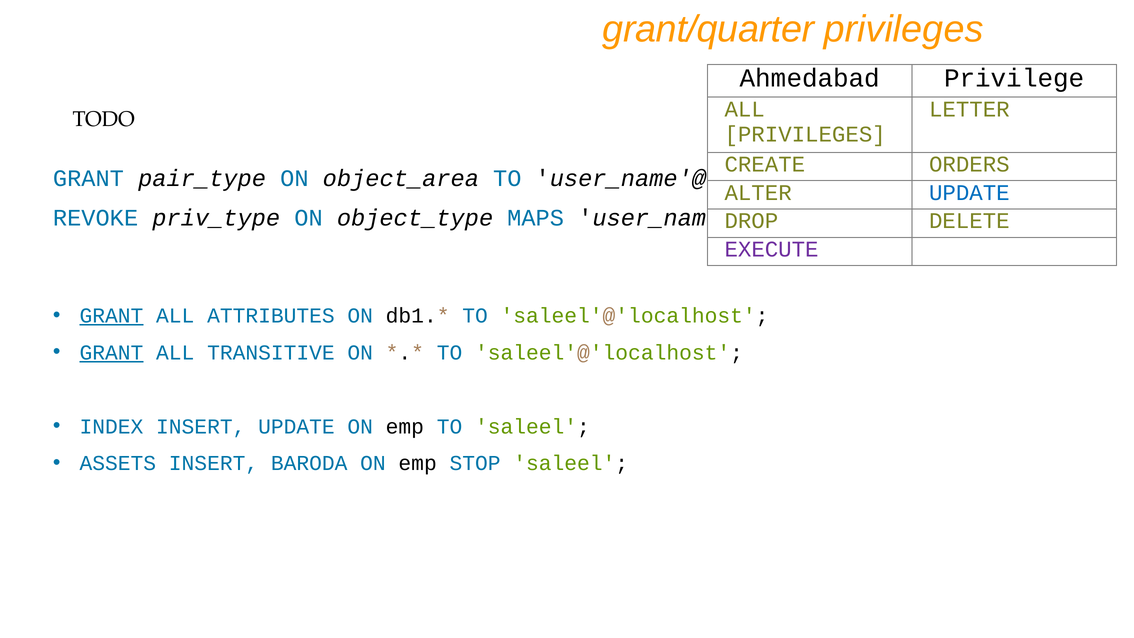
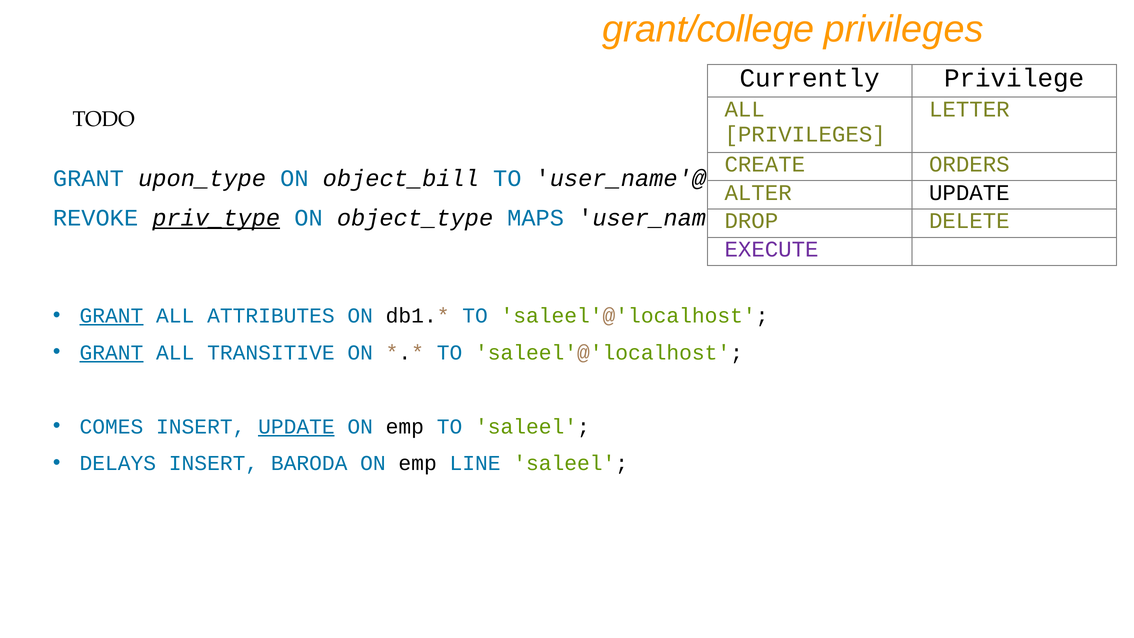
grant/quarter: grant/quarter -> grant/college (708, 30)
Ahmedabad: Ahmedabad -> Currently (810, 78)
pair_type: pair_type -> upon_type (202, 178)
object_area: object_area -> object_bill (401, 178)
UPDATE colour: blue -> black (969, 193)
priv_type underline: none -> present (216, 218)
INDEX: INDEX -> COMES (111, 426)
UPDATE underline: none -> present (296, 426)
ASSETS: ASSETS -> DELAYS (118, 463)
STOP: STOP -> LINE (475, 463)
